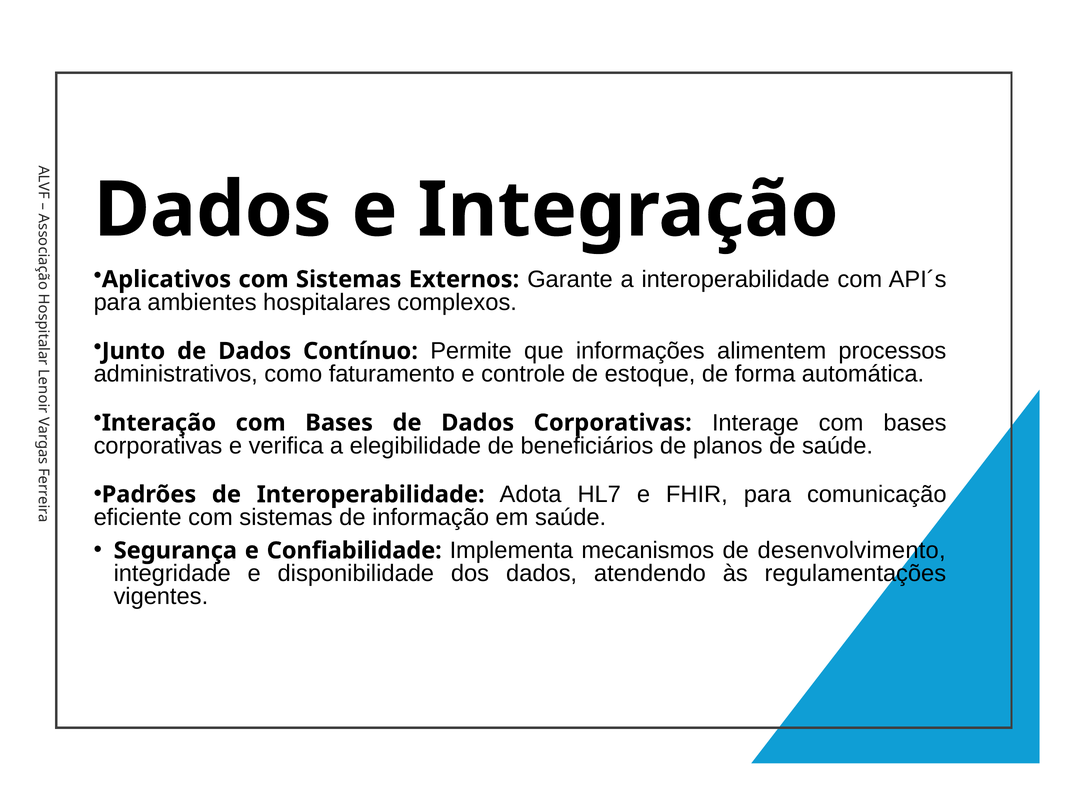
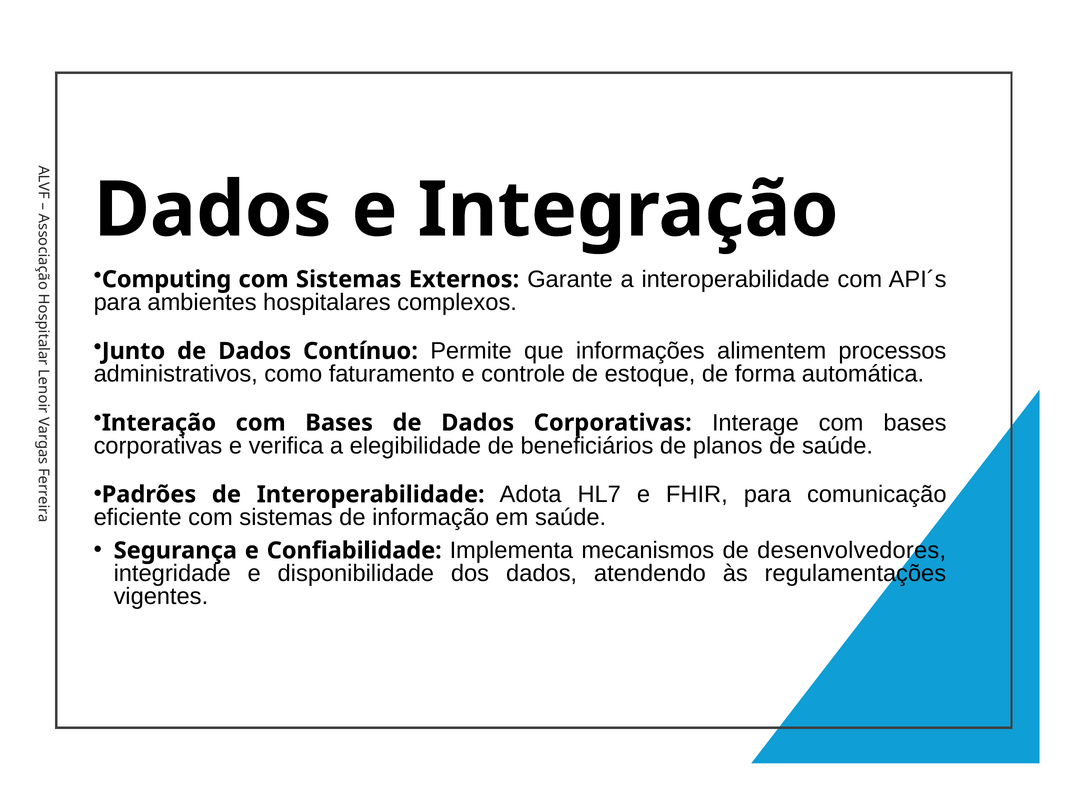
Aplicativos: Aplicativos -> Computing (167, 279)
desenvolvimento: desenvolvimento -> desenvolvedores (852, 551)
